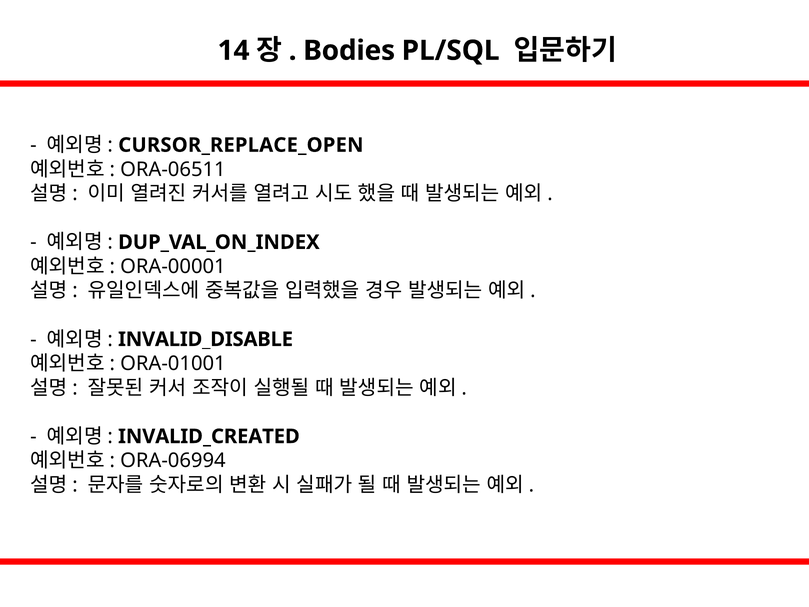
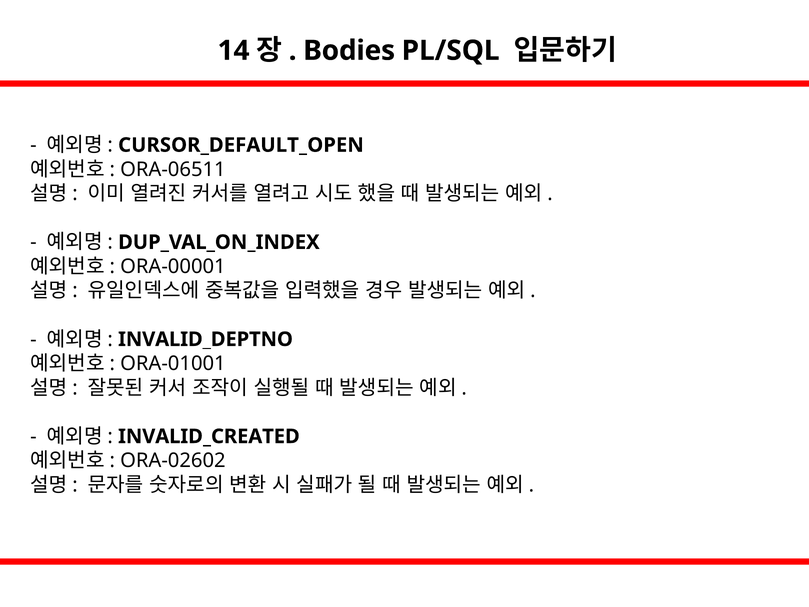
CURSOR_REPLACE_OPEN: CURSOR_REPLACE_OPEN -> CURSOR_DEFAULT_OPEN (241, 145)
INVALID_DISABLE: INVALID_DISABLE -> INVALID_DEPTNO (206, 339)
ORA-06994: ORA-06994 -> ORA-02602 (173, 461)
